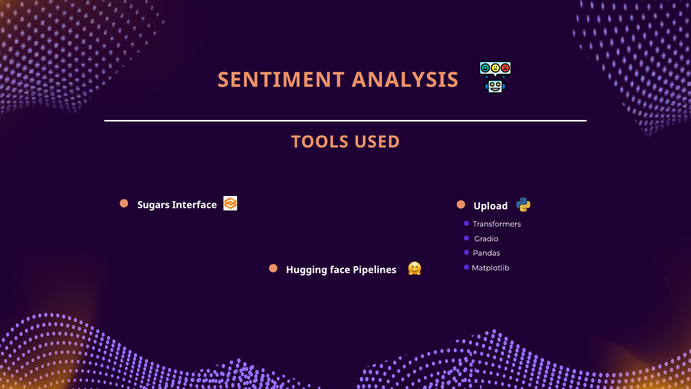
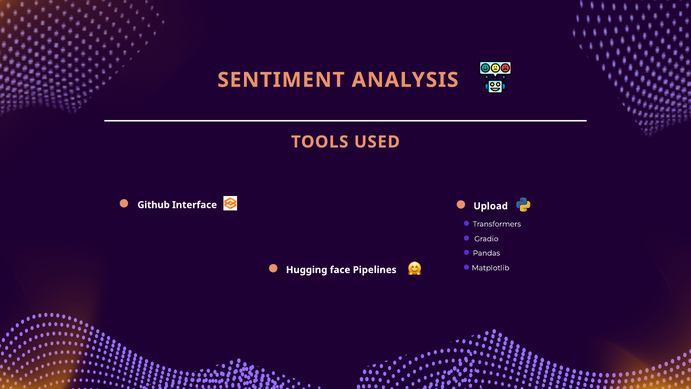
Sugars: Sugars -> Github (154, 205)
